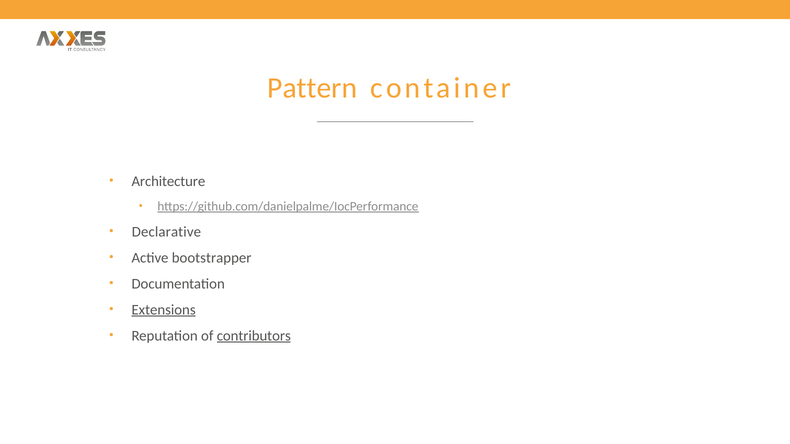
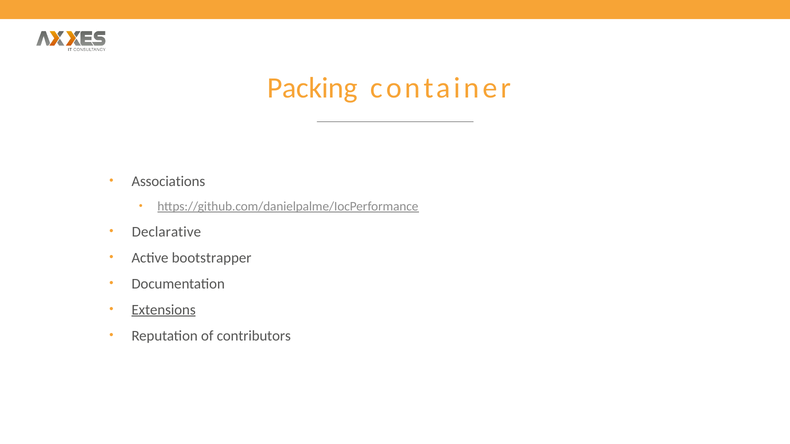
Pattern: Pattern -> Packing (312, 88)
Architecture: Architecture -> Associations (168, 182)
contributors underline: present -> none (254, 336)
